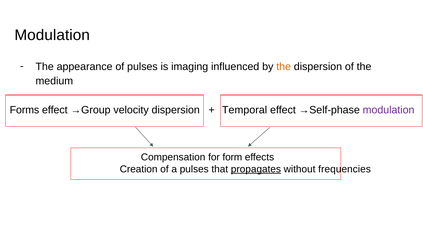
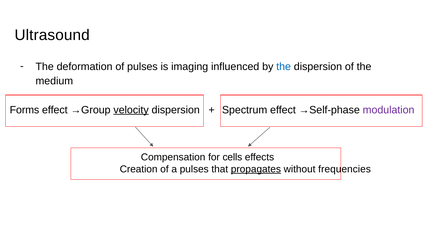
Modulation: Modulation -> Ultrasound (52, 35)
appearance: appearance -> deformation (85, 67)
the colour: orange -> blue (284, 67)
velocity underline: none -> present (131, 110)
Temporal: Temporal -> Spectrum (245, 110)
form: form -> cells (232, 157)
